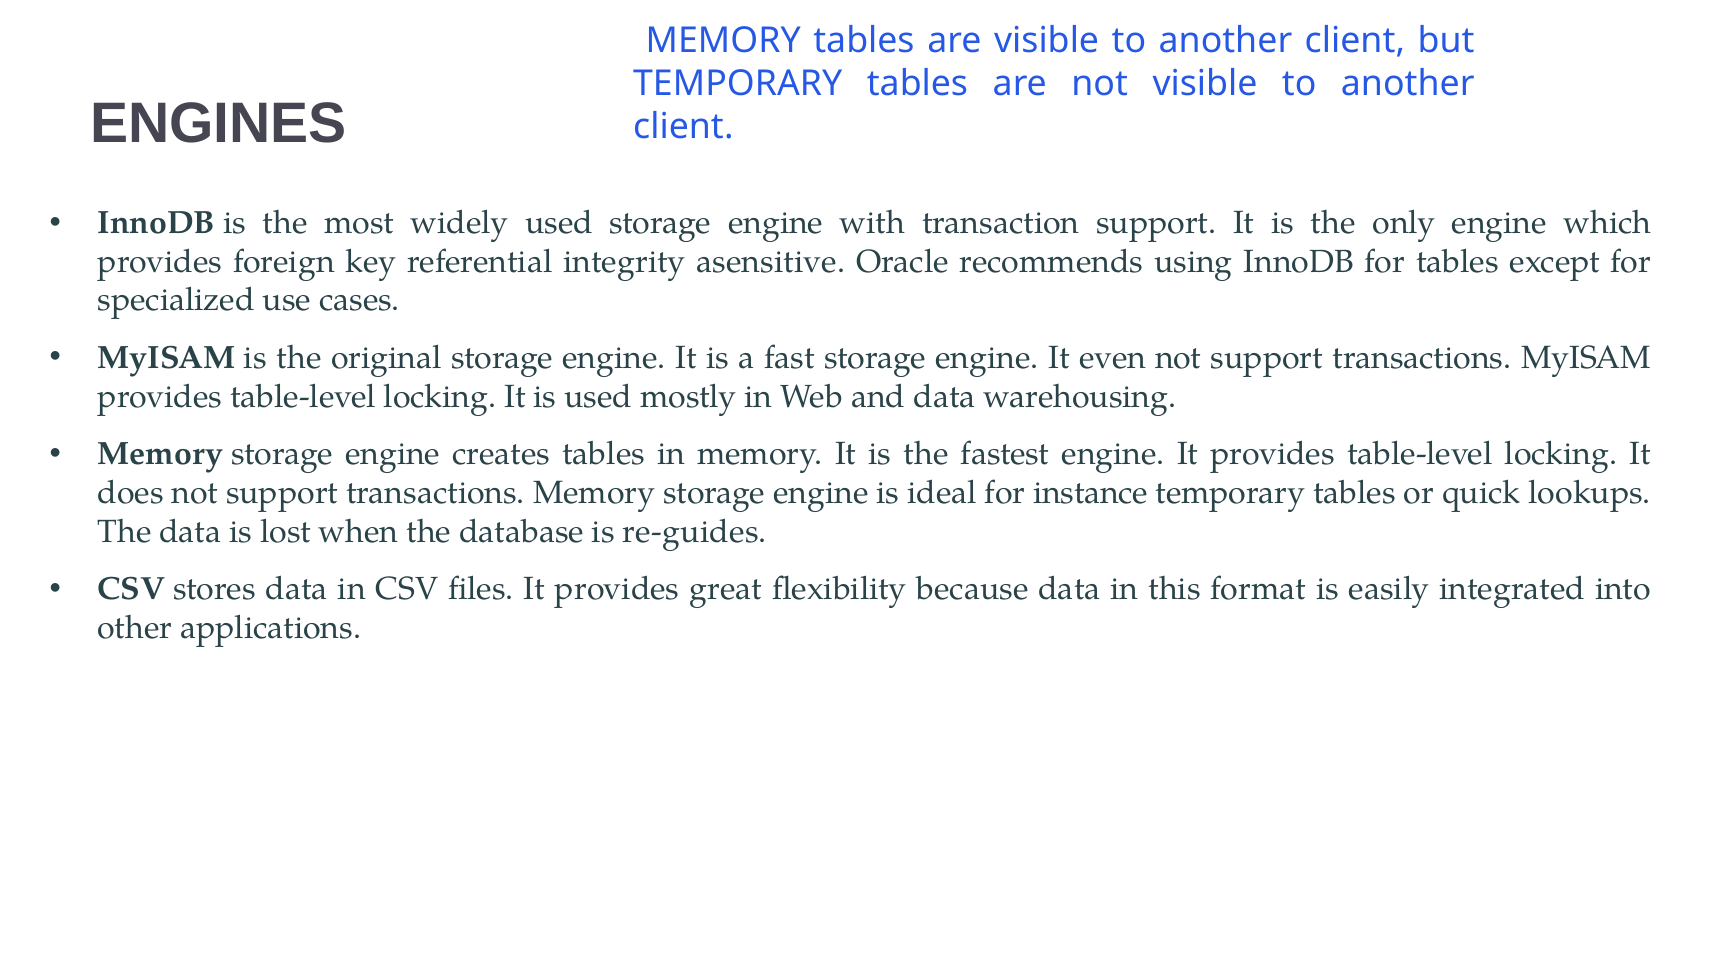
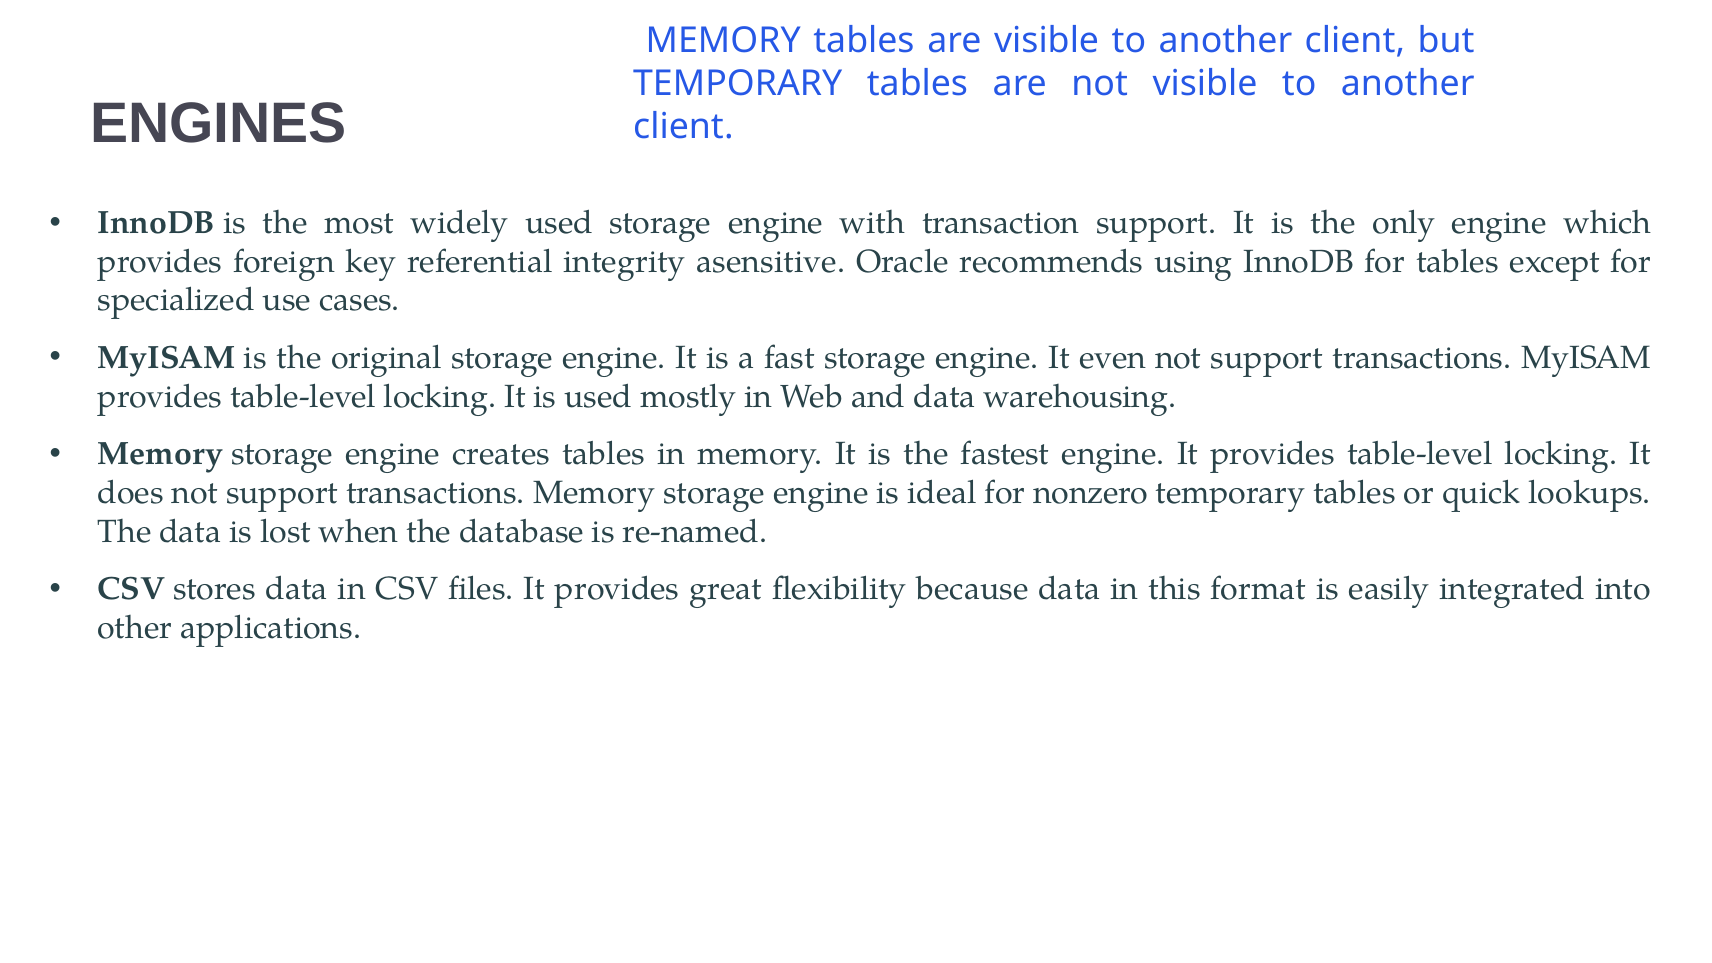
instance: instance -> nonzero (1091, 493)
re-guides: re-guides -> re-named (695, 531)
